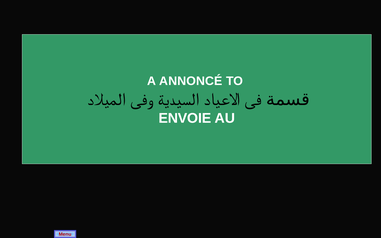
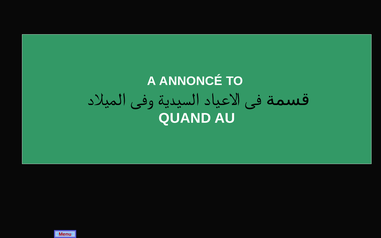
ENVOIE: ENVOIE -> QUAND (185, 118)
